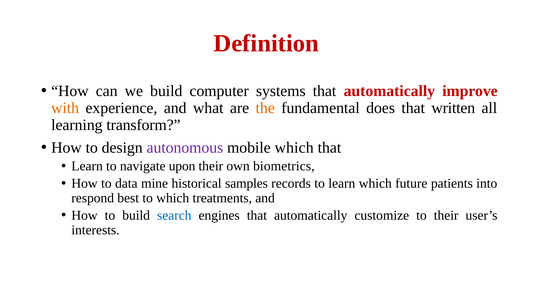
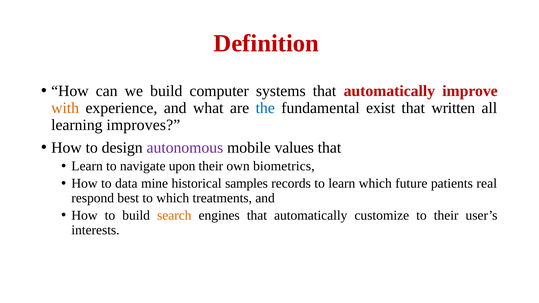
the colour: orange -> blue (265, 108)
does: does -> exist (381, 108)
transform: transform -> improves (143, 125)
mobile which: which -> values (294, 148)
into: into -> real (487, 184)
search colour: blue -> orange (174, 216)
